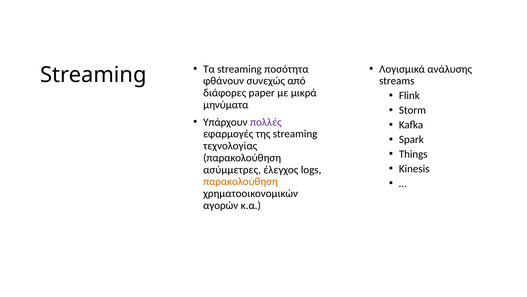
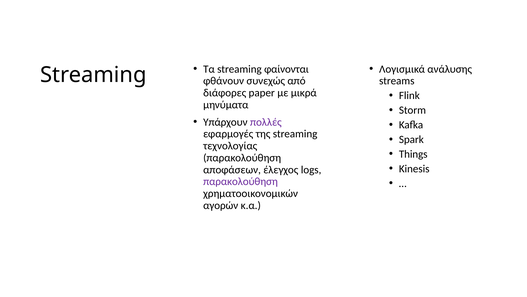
ποσότητα: ποσότητα -> φαίνονται (287, 69)
ασύμμετρες: ασύμμετρες -> αποφάσεων (232, 169)
παρακολούθηση colour: orange -> purple (241, 181)
